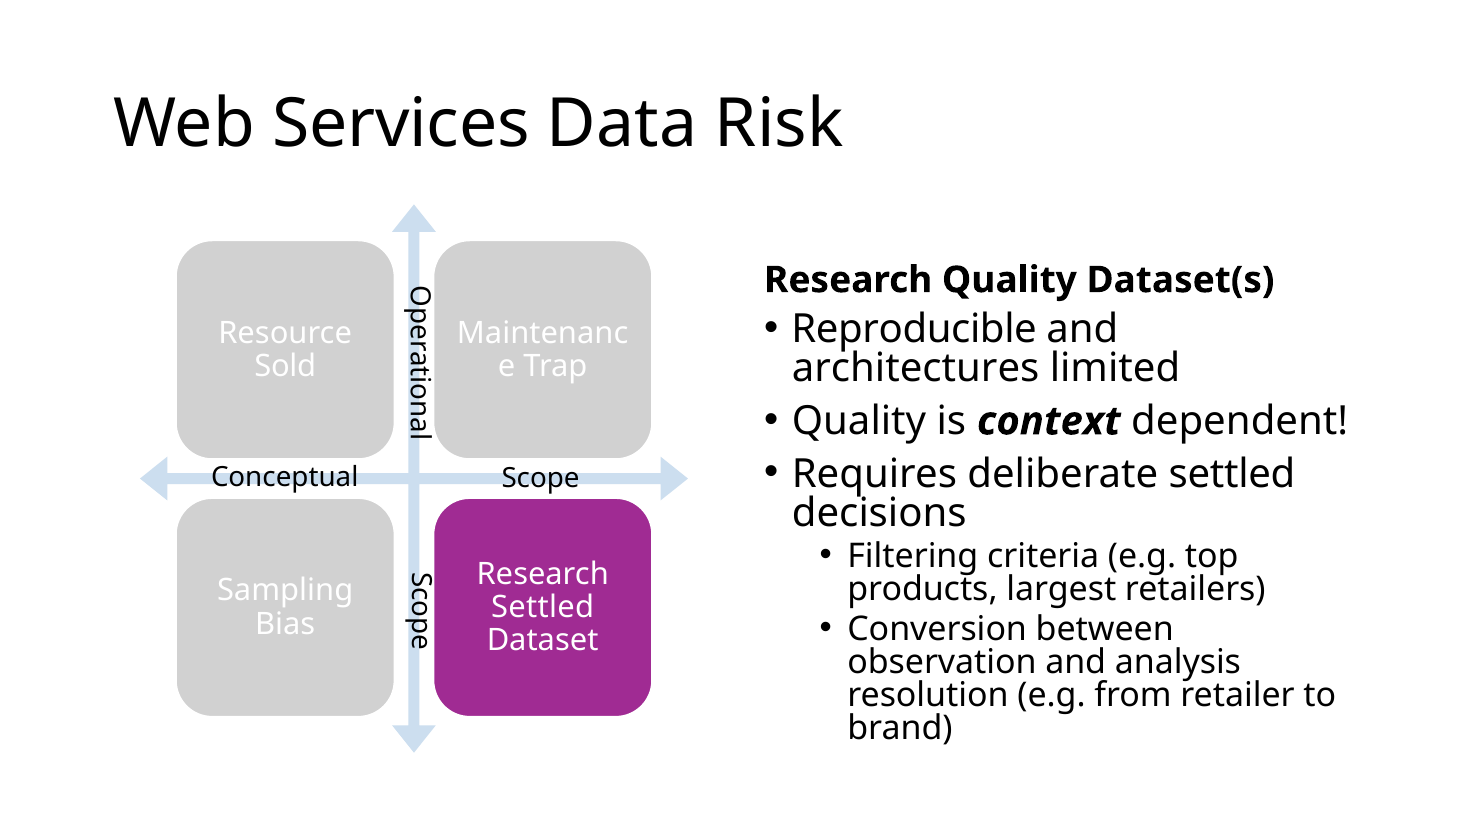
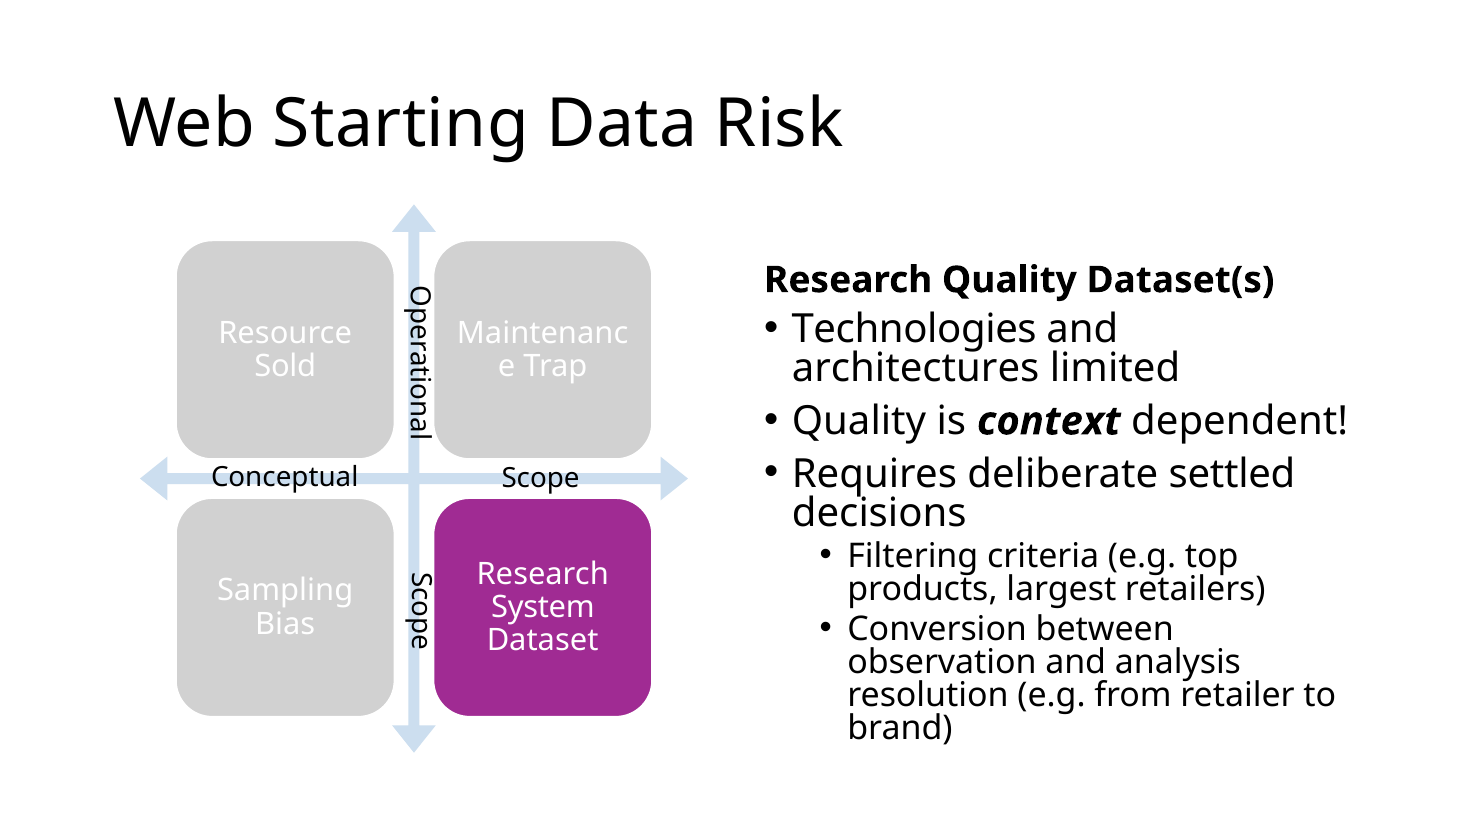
Services: Services -> Starting (401, 124)
Reproducible: Reproducible -> Technologies (914, 329)
Settled: Settled -> System (543, 607)
